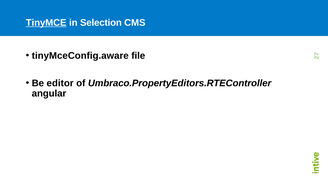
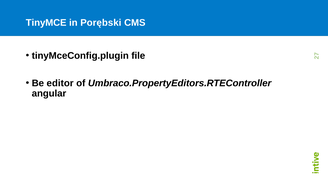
TinyMCE underline: present -> none (46, 23)
Selection: Selection -> Porębski (101, 23)
tinyMceConfig.aware: tinyMceConfig.aware -> tinyMceConfig.plugin (80, 55)
